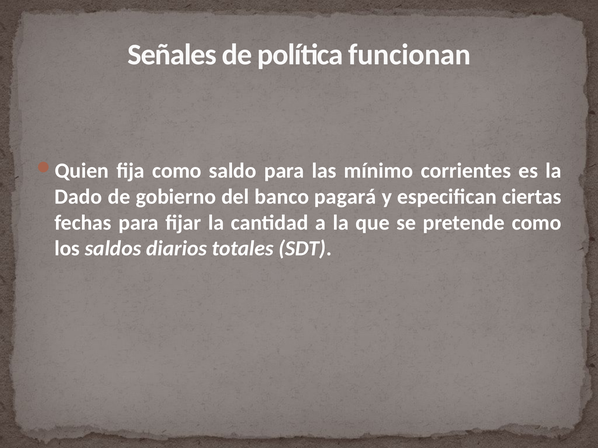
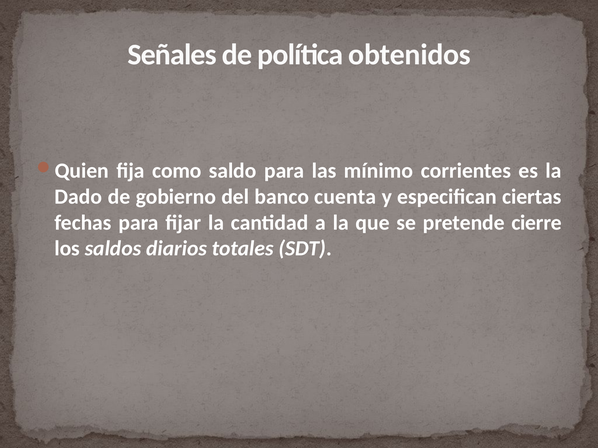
funcionan: funcionan -> obtenidos (410, 55)
pagará: pagará -> cuenta (345, 197)
pretende como: como -> cierre (537, 223)
